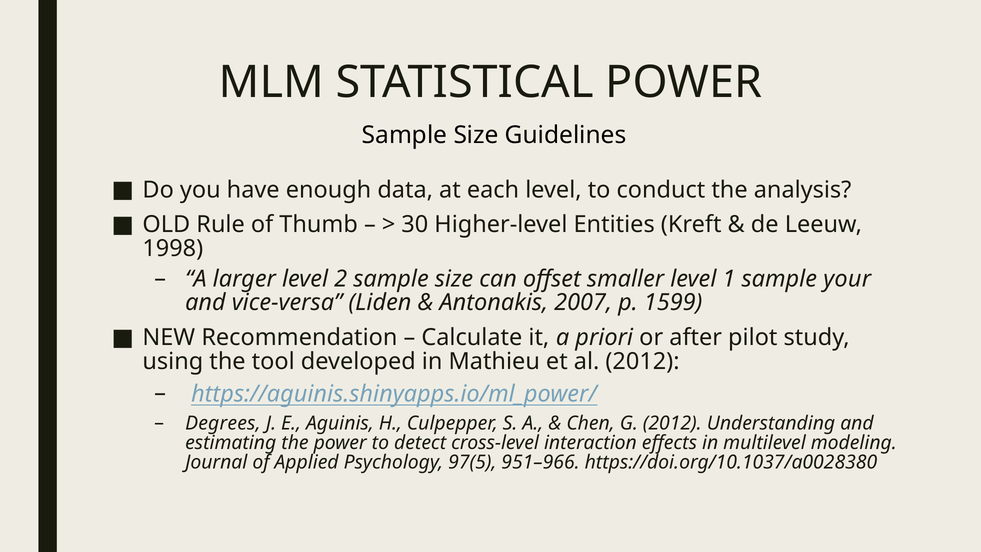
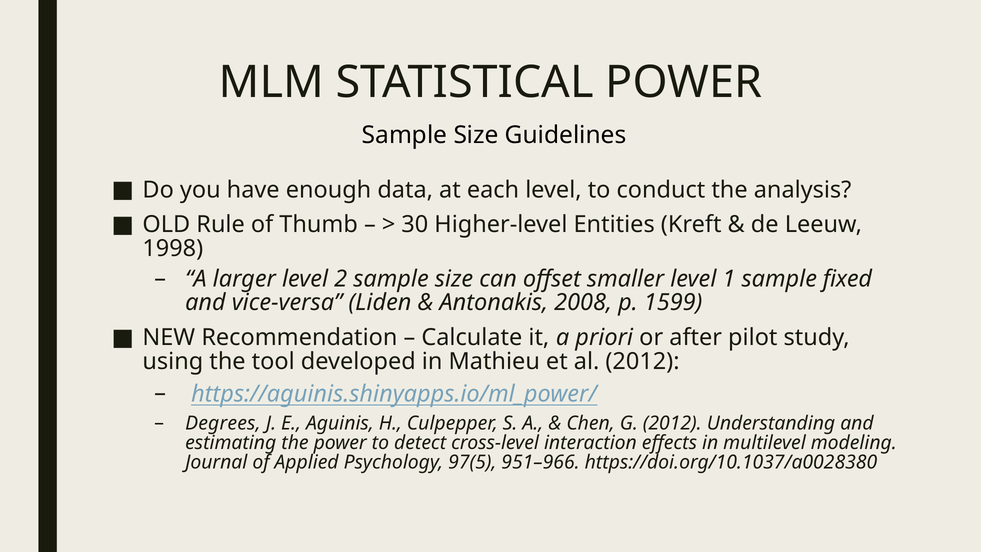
your: your -> fixed (847, 279)
2007: 2007 -> 2008 (583, 303)
